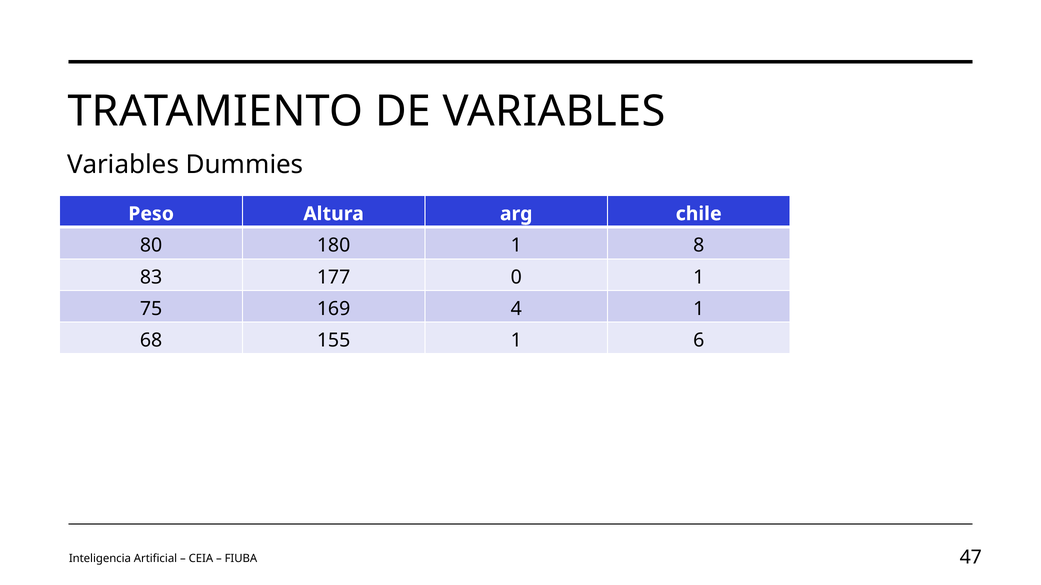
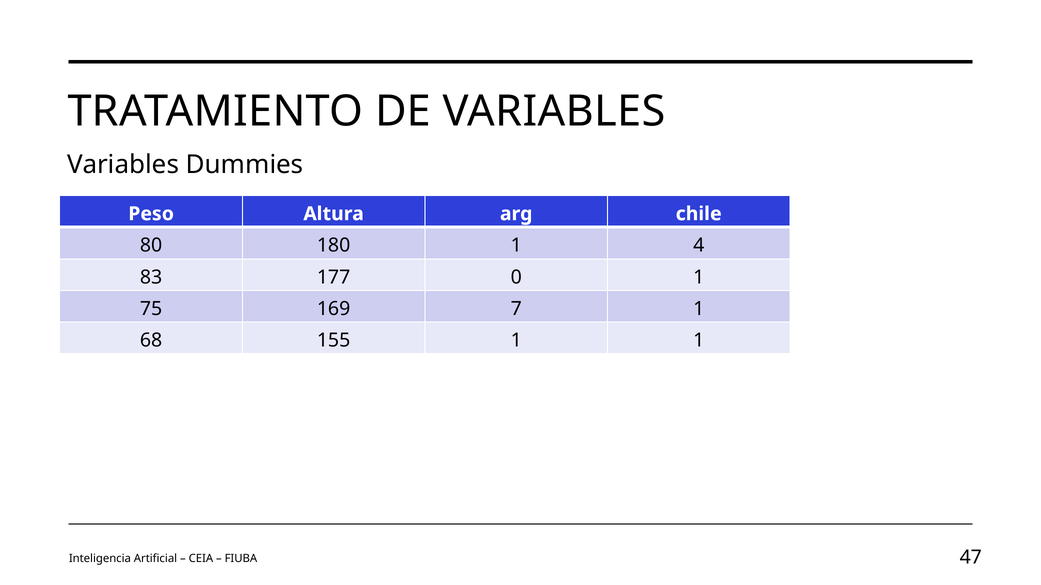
8: 8 -> 4 (699, 246)
4: 4 -> 7 (516, 309)
1 6: 6 -> 1 (699, 341)
